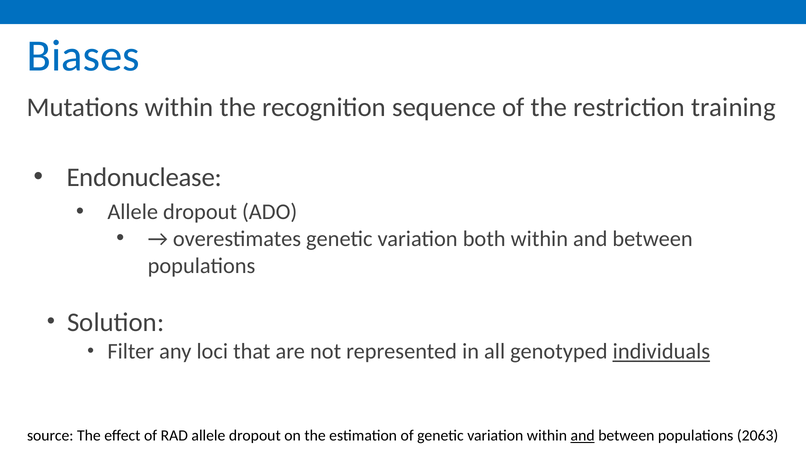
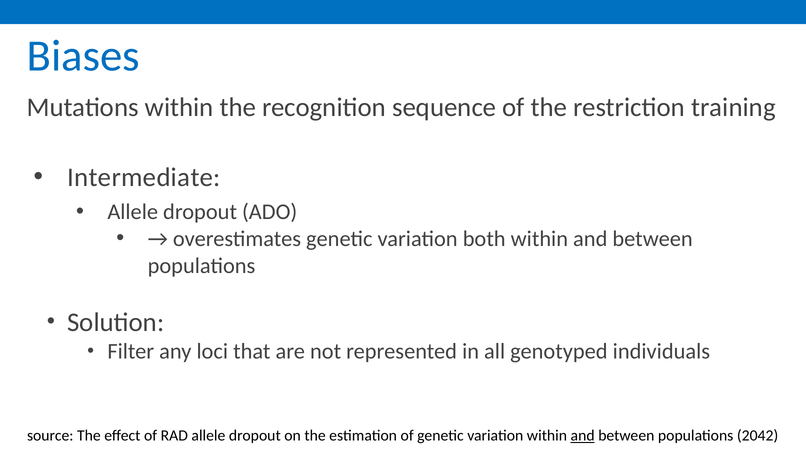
Endonuclease: Endonuclease -> Intermediate (144, 178)
individuals underline: present -> none (661, 352)
2063: 2063 -> 2042 (758, 436)
